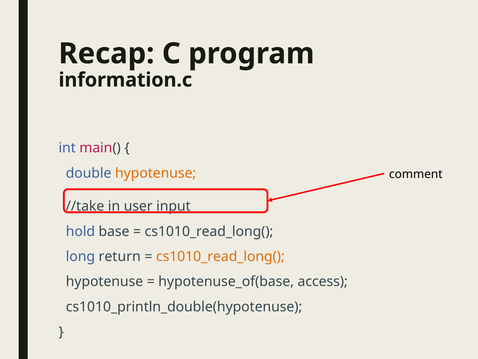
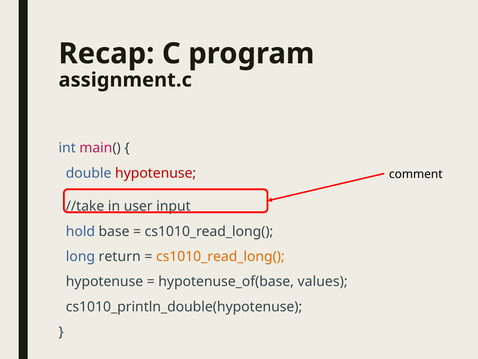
information.c: information.c -> assignment.c (125, 80)
hypotenuse colour: orange -> red (156, 173)
access: access -> values (323, 281)
